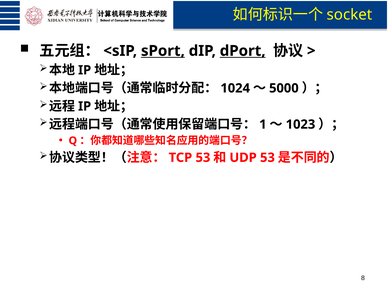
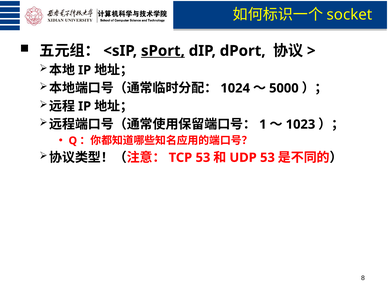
dPort underline: present -> none (243, 51)
